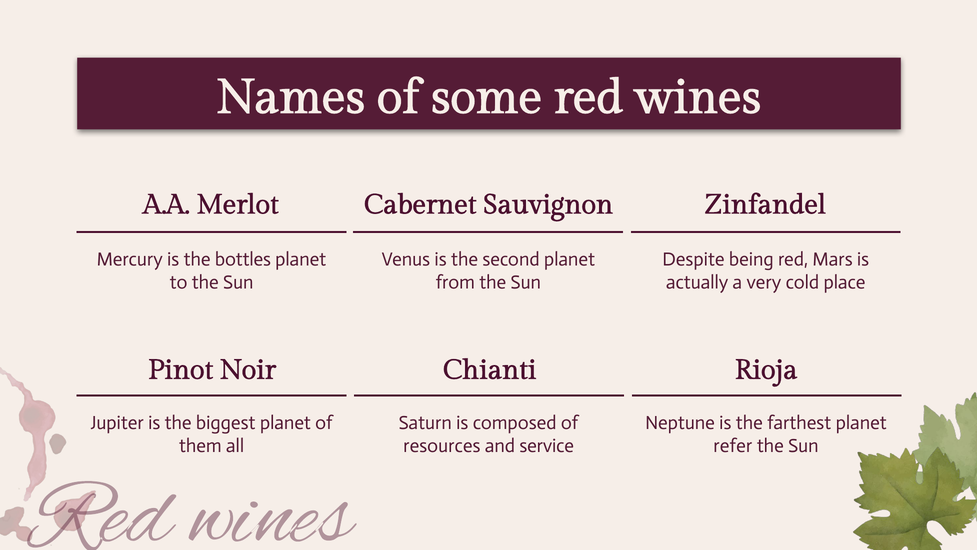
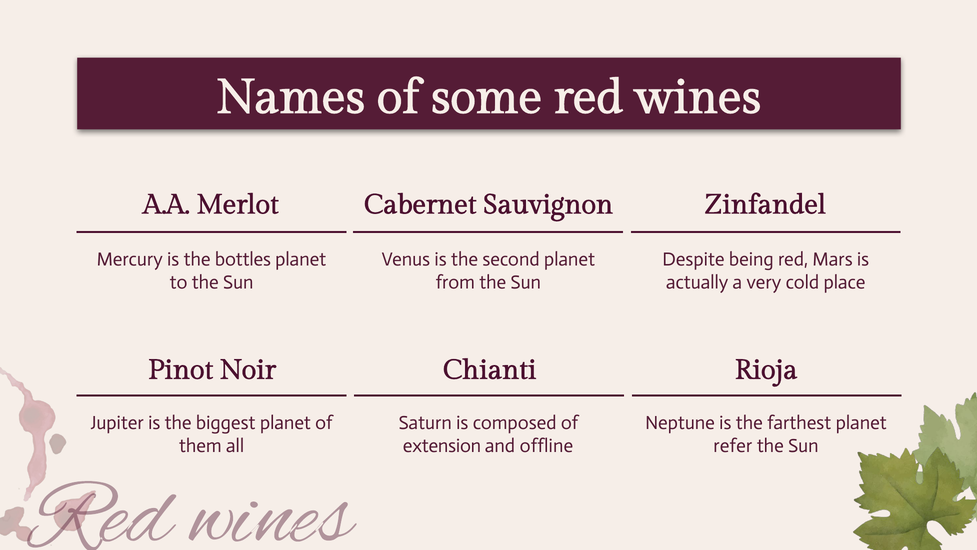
resources: resources -> extension (442, 446)
service: service -> offline (546, 446)
